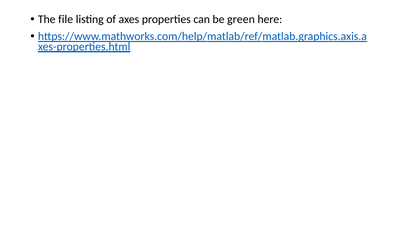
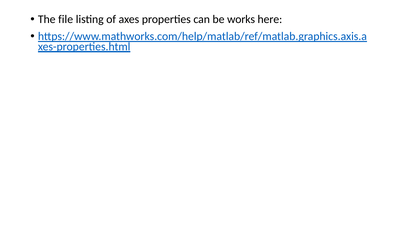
green: green -> works (241, 19)
